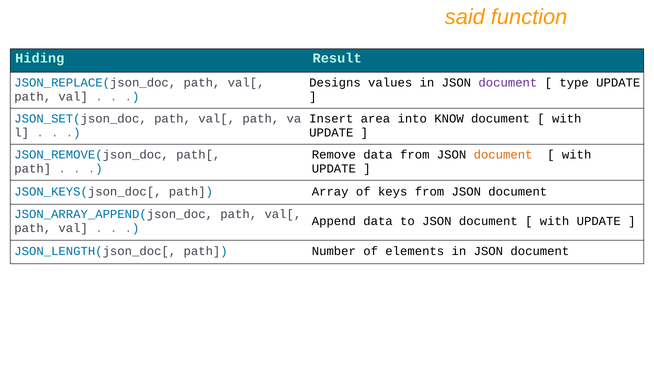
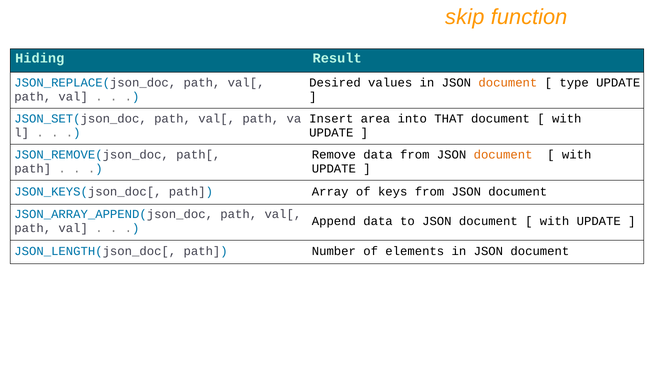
said: said -> skip (465, 17)
Designs: Designs -> Desired (335, 83)
document colour: purple -> orange (508, 83)
KNOW: KNOW -> THAT (449, 119)
